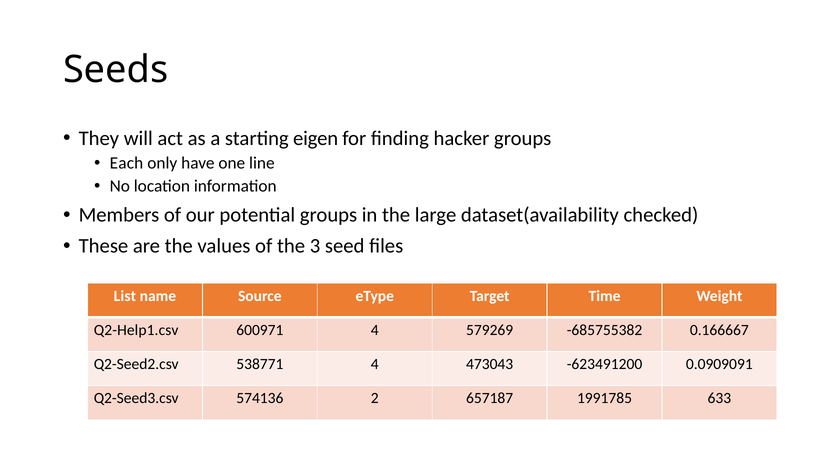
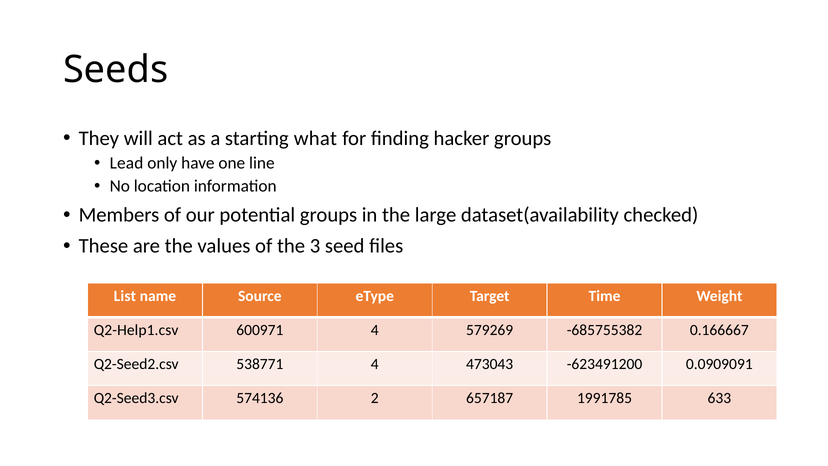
eigen: eigen -> what (315, 138)
Each: Each -> Lead (127, 163)
